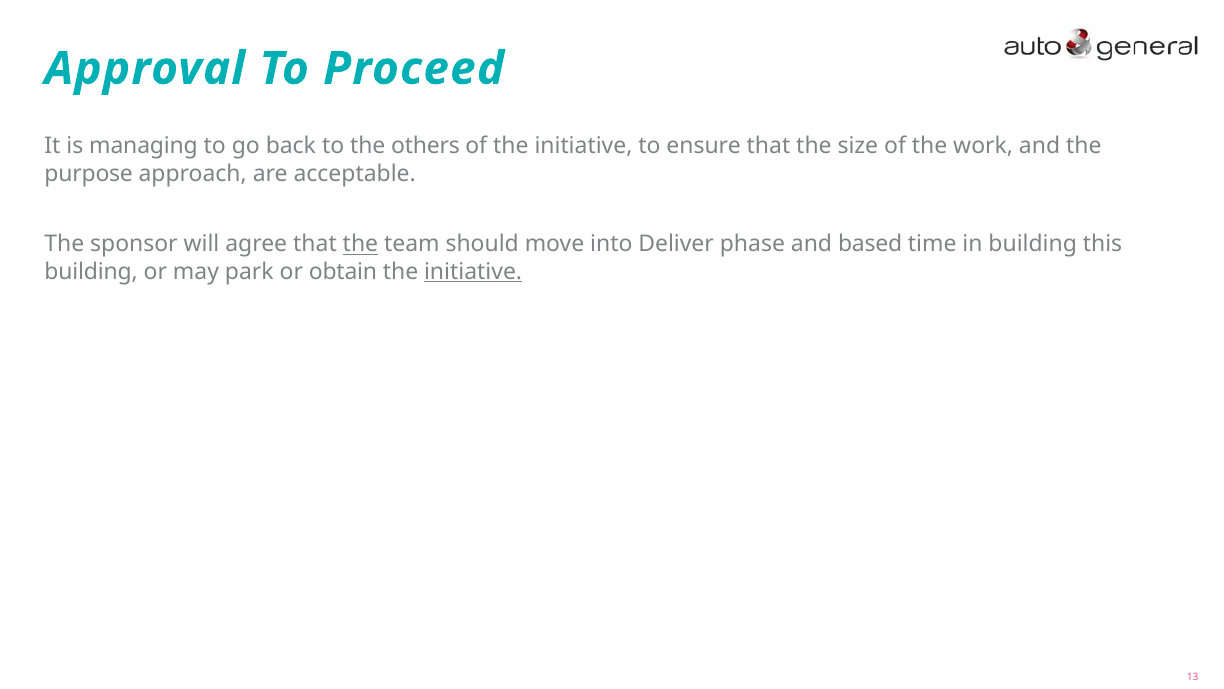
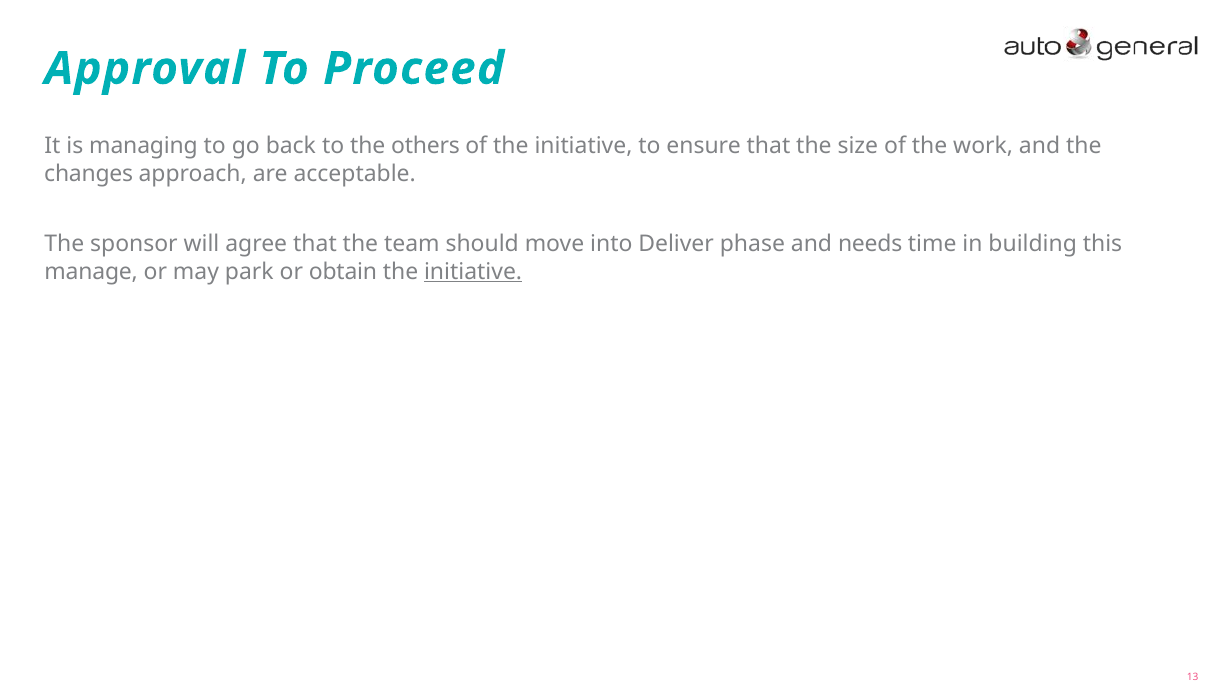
purpose: purpose -> changes (89, 174)
the underline: present -> none (360, 244)
based: based -> needs (870, 244)
building: building -> manage (91, 272)
